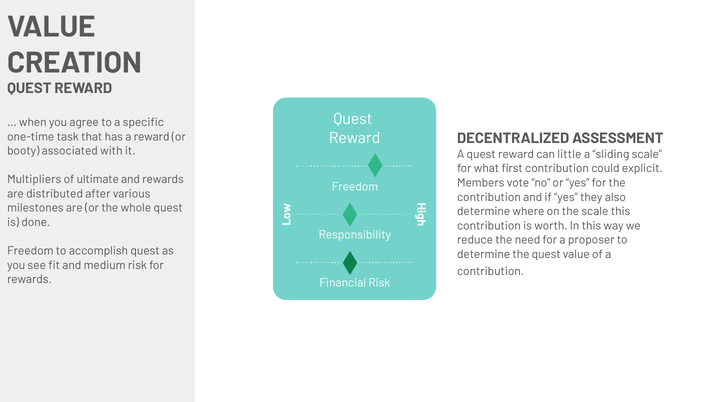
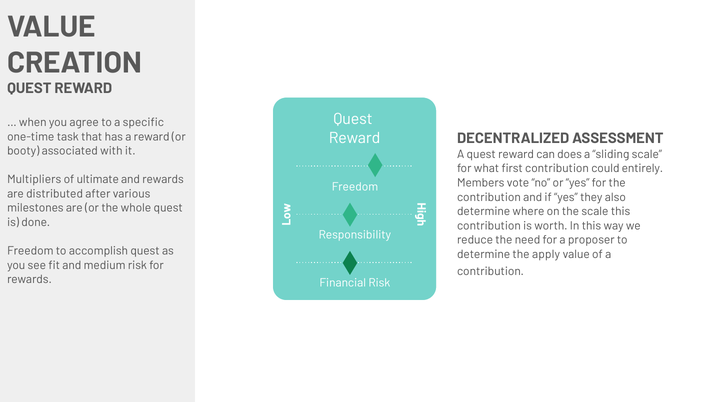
little: little -> does (570, 154)
explicit: explicit -> entirely (642, 169)
the quest: quest -> apply (546, 254)
